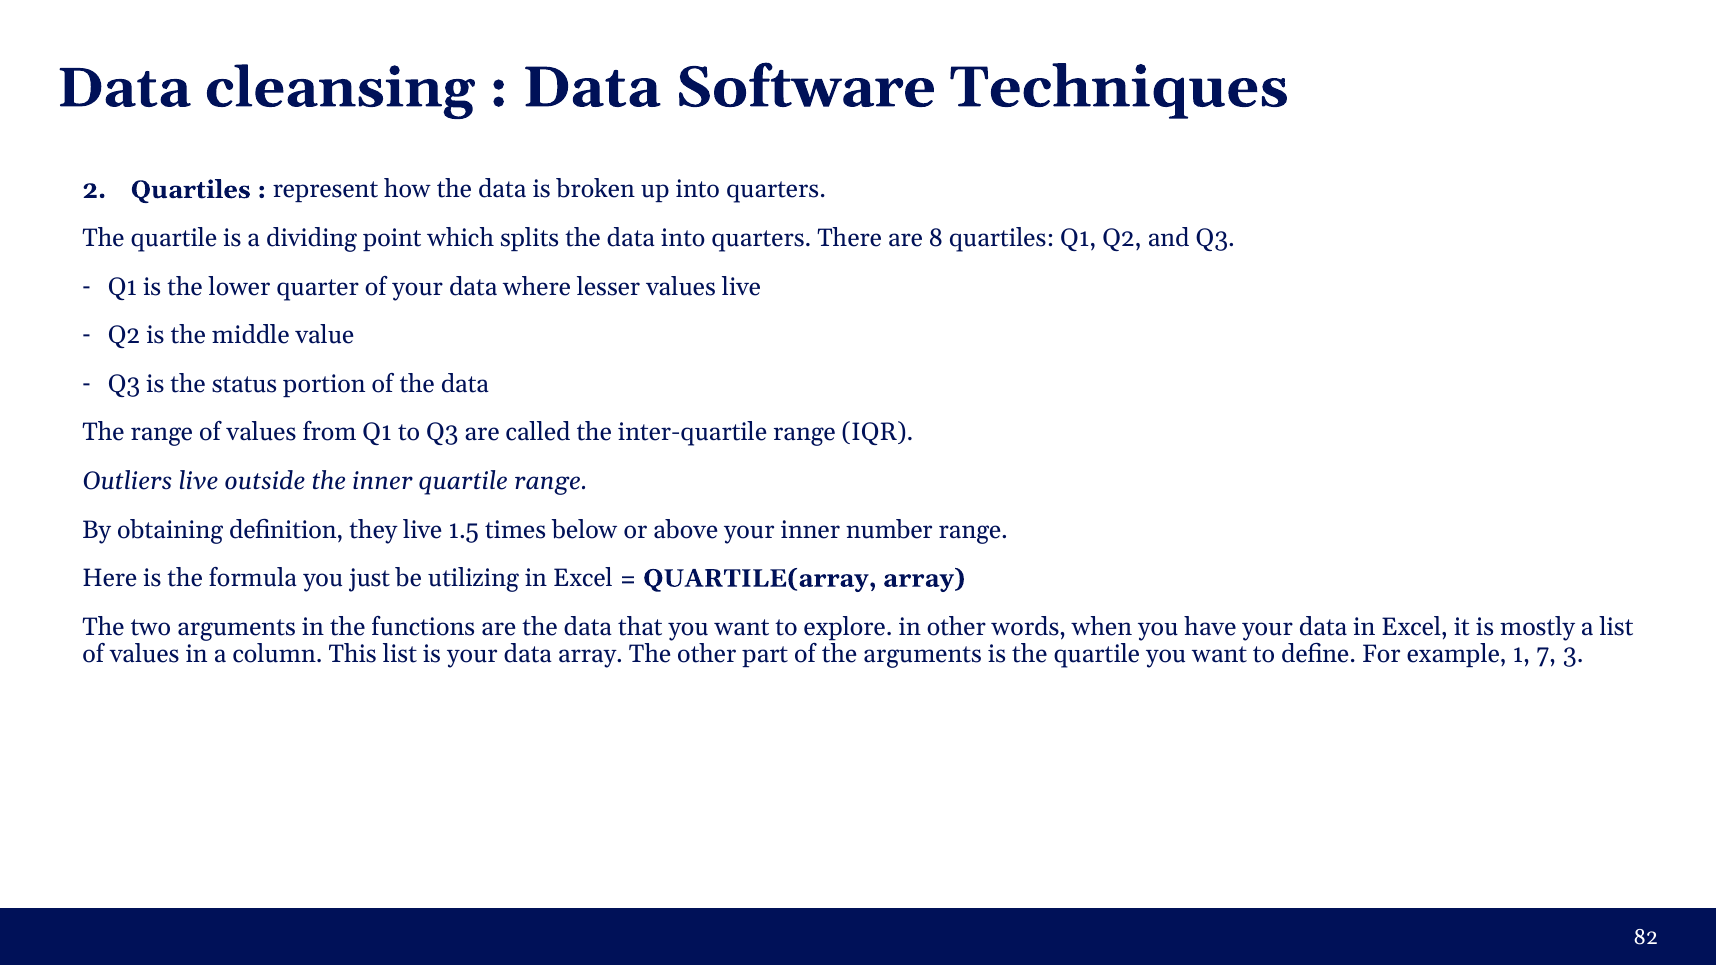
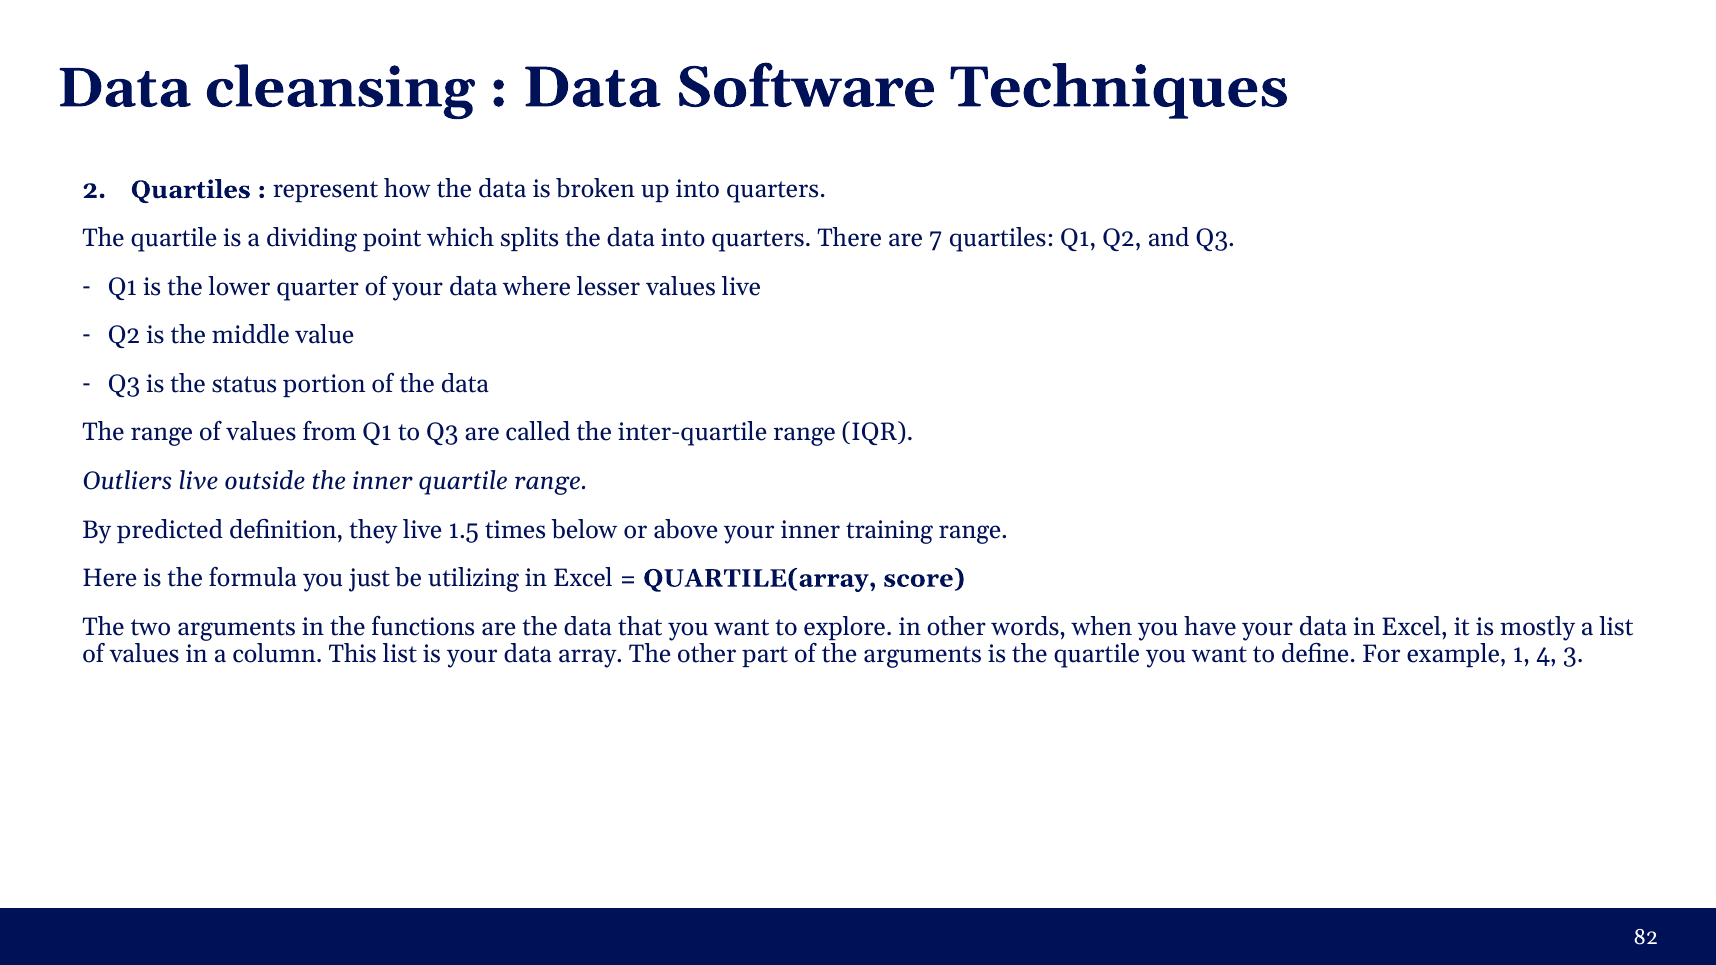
8: 8 -> 7 (936, 238)
obtaining: obtaining -> predicted (170, 530)
number: number -> training (889, 530)
QUARTILE(array array: array -> score (924, 578)
7: 7 -> 4 (1547, 654)
